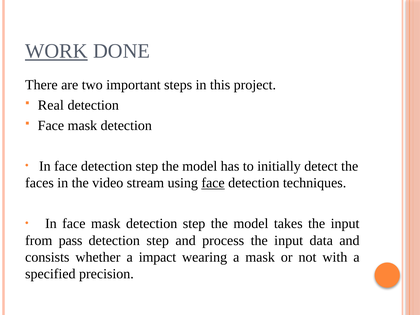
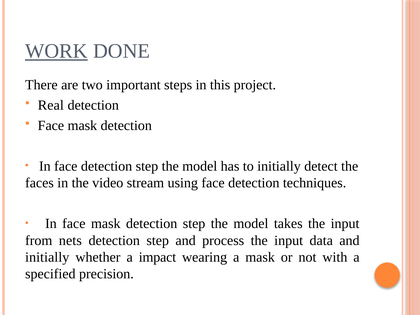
face underline: present -> none (213, 183)
pass: pass -> nets (70, 240)
consists: consists -> initially (47, 257)
